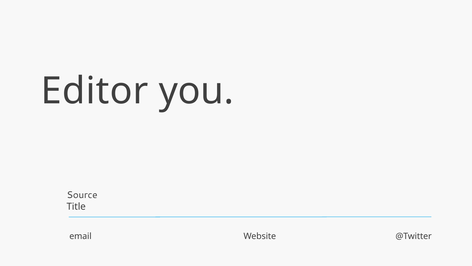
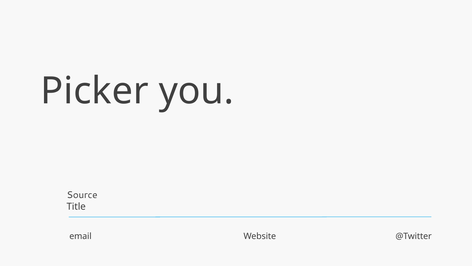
Editor: Editor -> Picker (95, 91)
